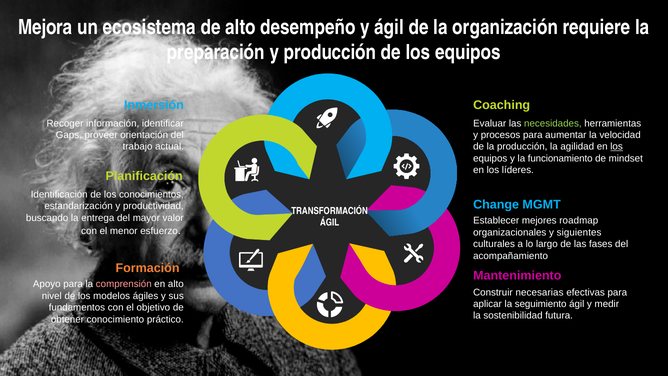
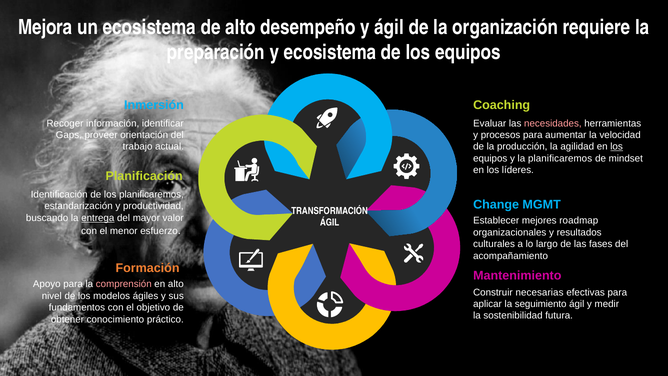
y producción: producción -> ecosistema (330, 52)
necesidades colour: light green -> pink (553, 123)
la funcionamiento: funcionamiento -> planificaremos (560, 158)
los conocimientos: conocimientos -> planificaremos (151, 194)
entrega underline: none -> present (98, 218)
siguientes: siguientes -> resultados (579, 232)
